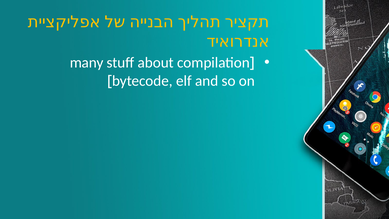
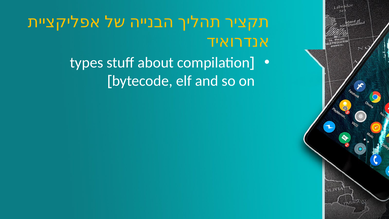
many: many -> types (87, 63)
